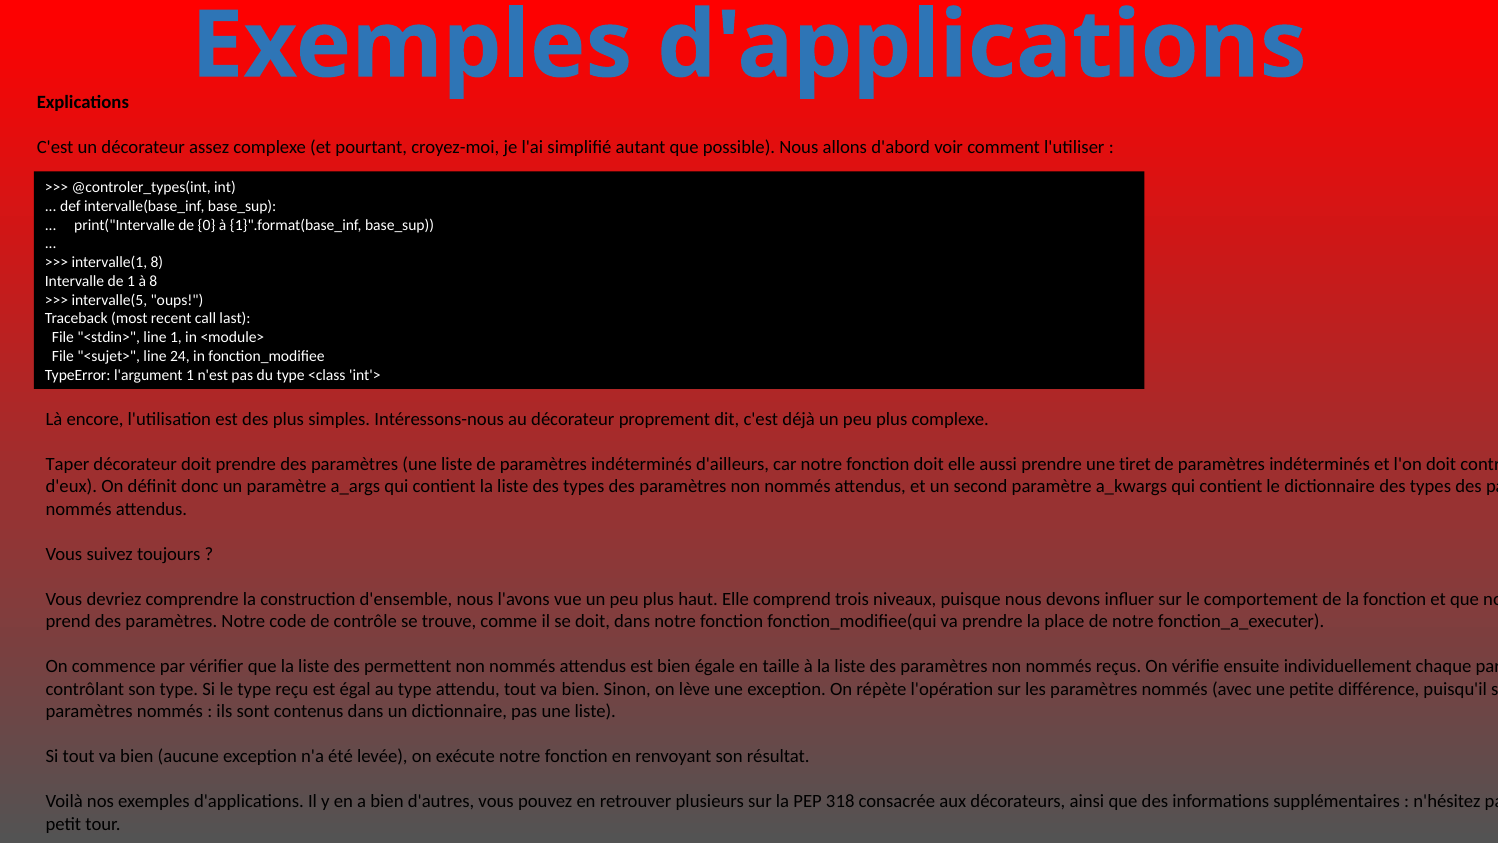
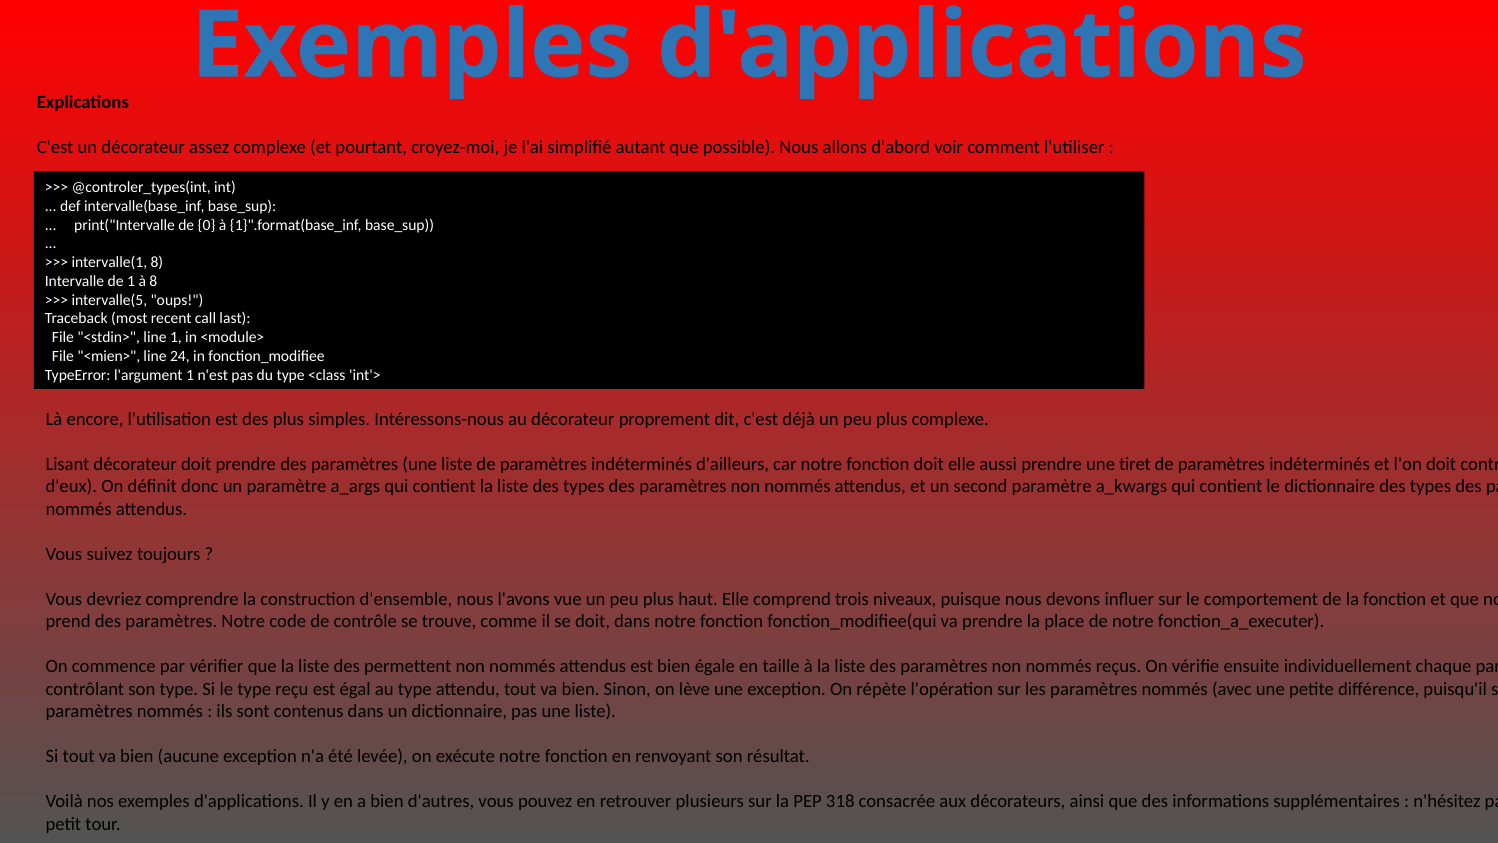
<sujet>: <sujet> -> <mien> (109, 356)
Taper: Taper -> Lisant (68, 464)
